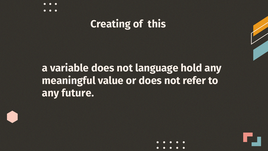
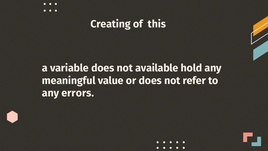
language: language -> available (157, 68)
future: future -> errors (78, 93)
